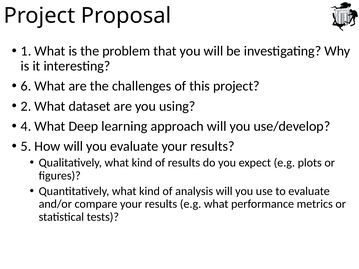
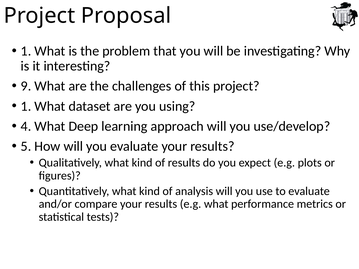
6: 6 -> 9 (26, 86)
2: 2 -> 1 (26, 106)
